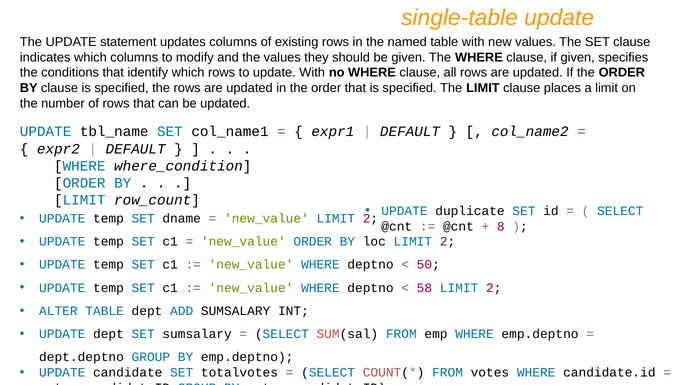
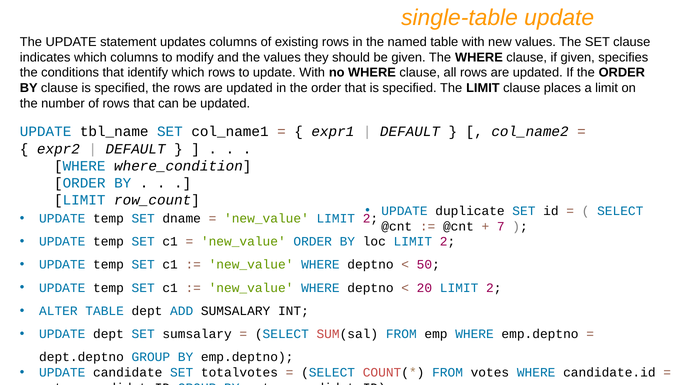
8: 8 -> 7 (501, 226)
58: 58 -> 20 (424, 288)
